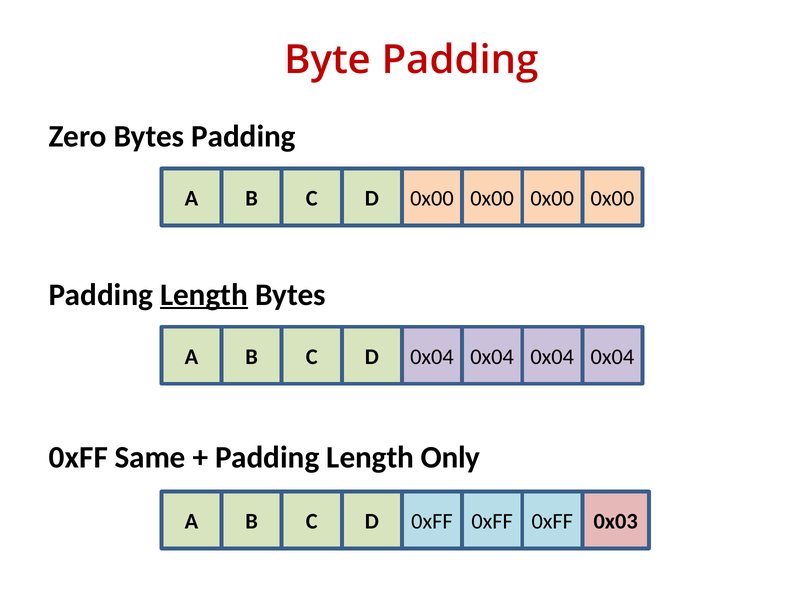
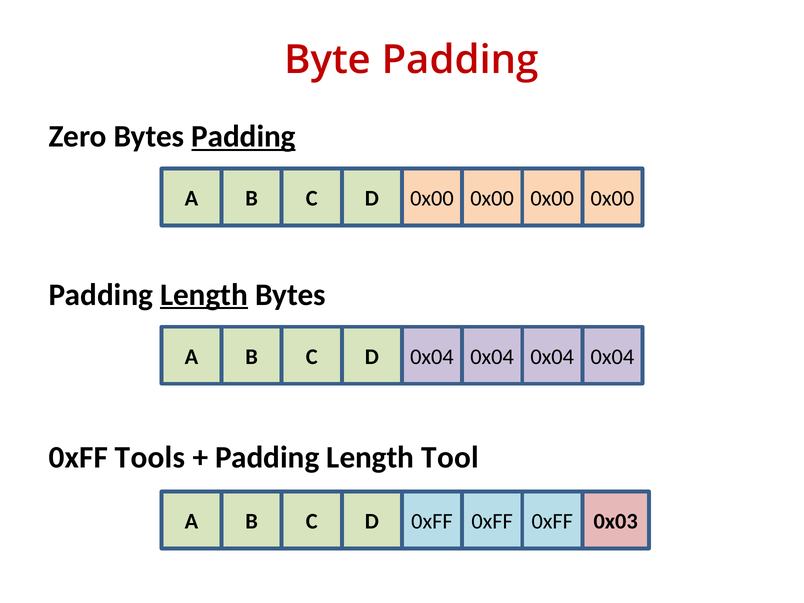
Padding underline: none -> present (244, 136)
Same: Same -> Tools (150, 458)
Only: Only -> Tool (450, 458)
